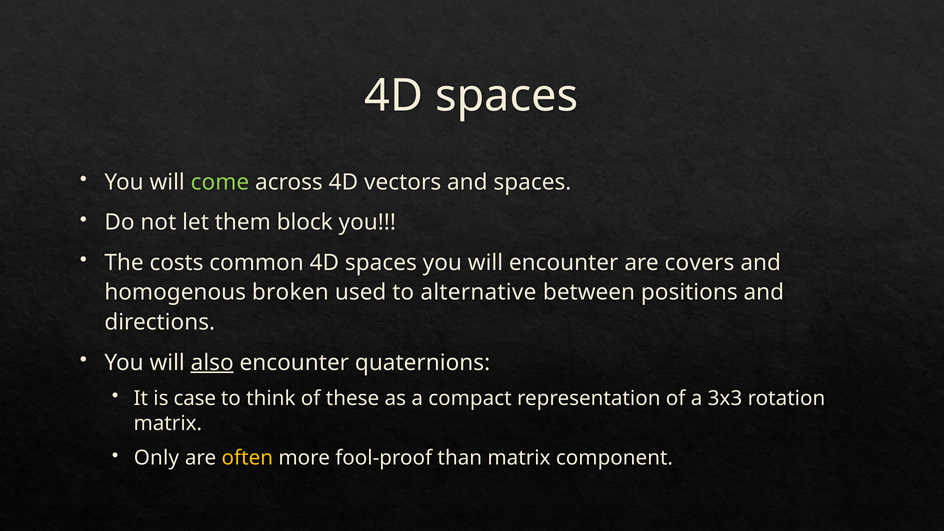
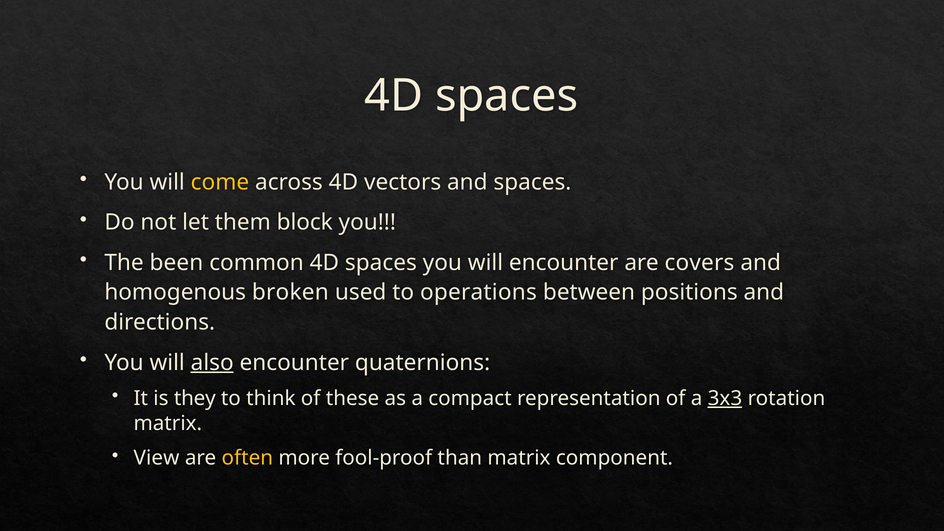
come colour: light green -> yellow (220, 182)
costs: costs -> been (176, 263)
alternative: alternative -> operations (478, 292)
case: case -> they (195, 398)
3x3 underline: none -> present (725, 398)
Only: Only -> View (157, 458)
